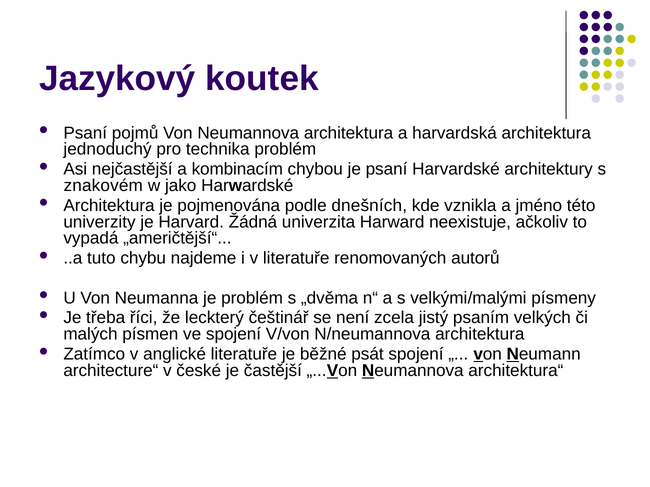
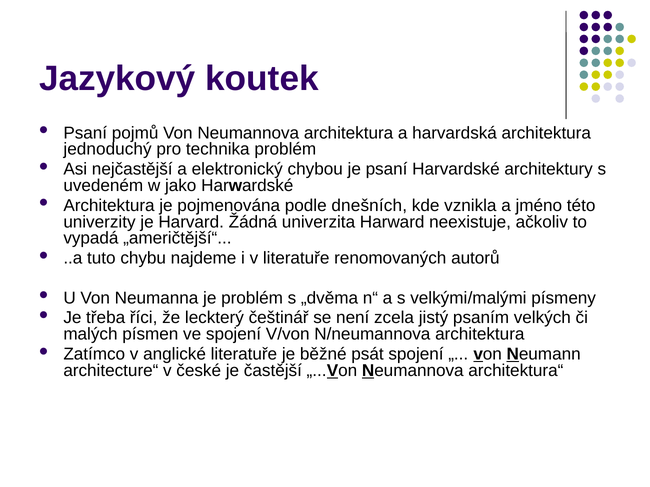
kombinacím: kombinacím -> elektronický (237, 169)
znakovém: znakovém -> uvedeném (103, 186)
